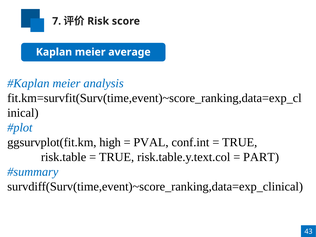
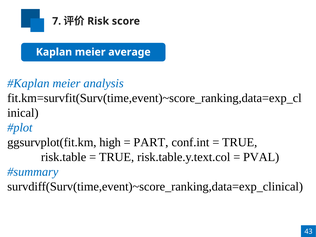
PVAL: PVAL -> PART (151, 142)
PART: PART -> PVAL (261, 157)
